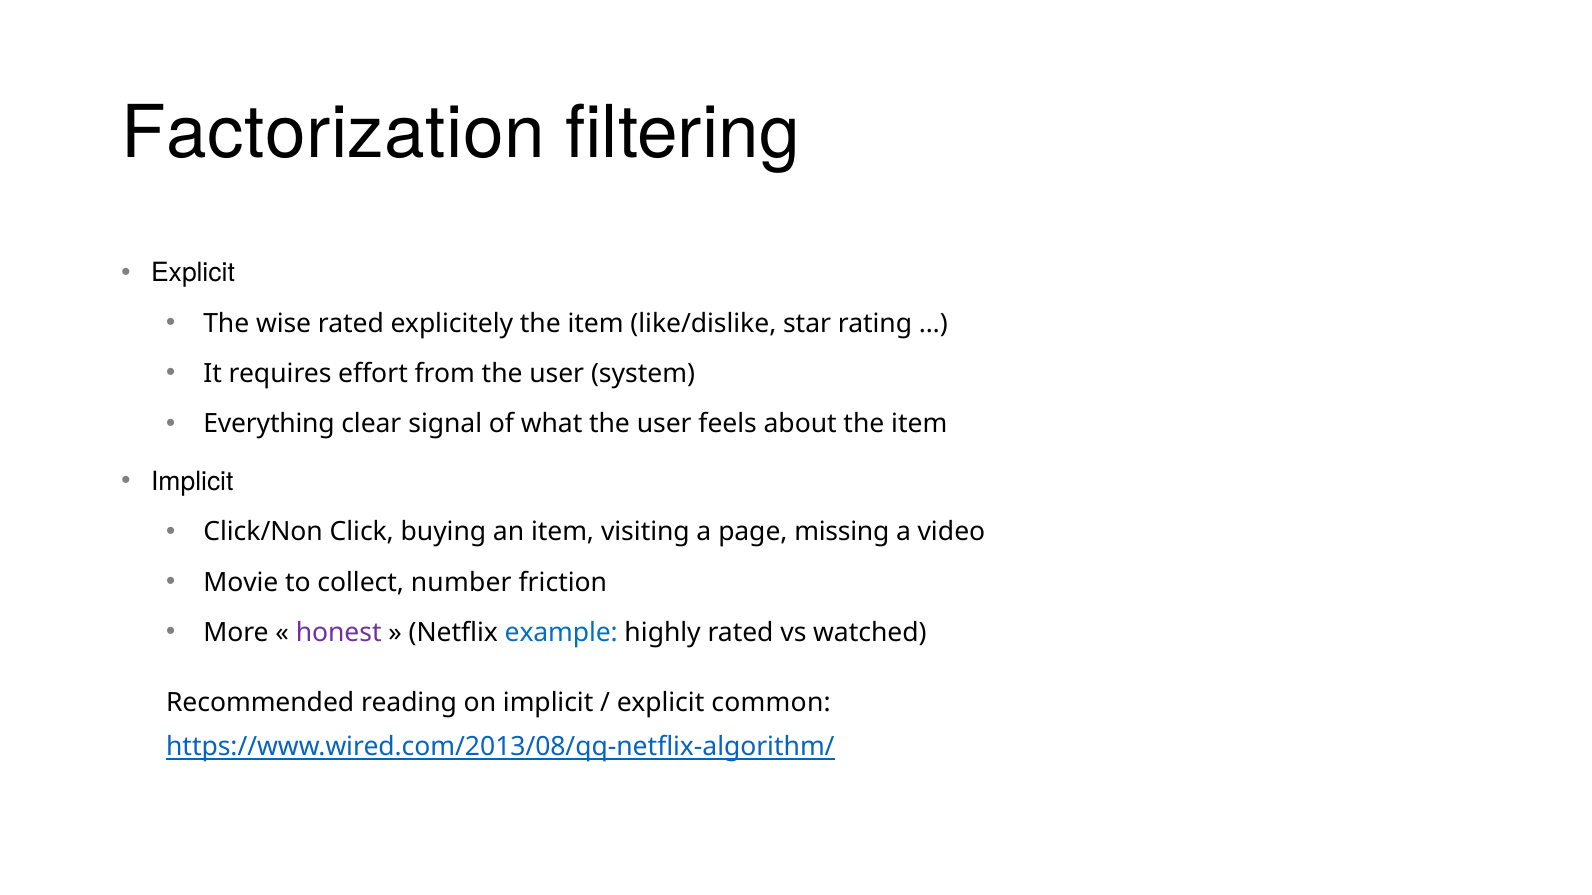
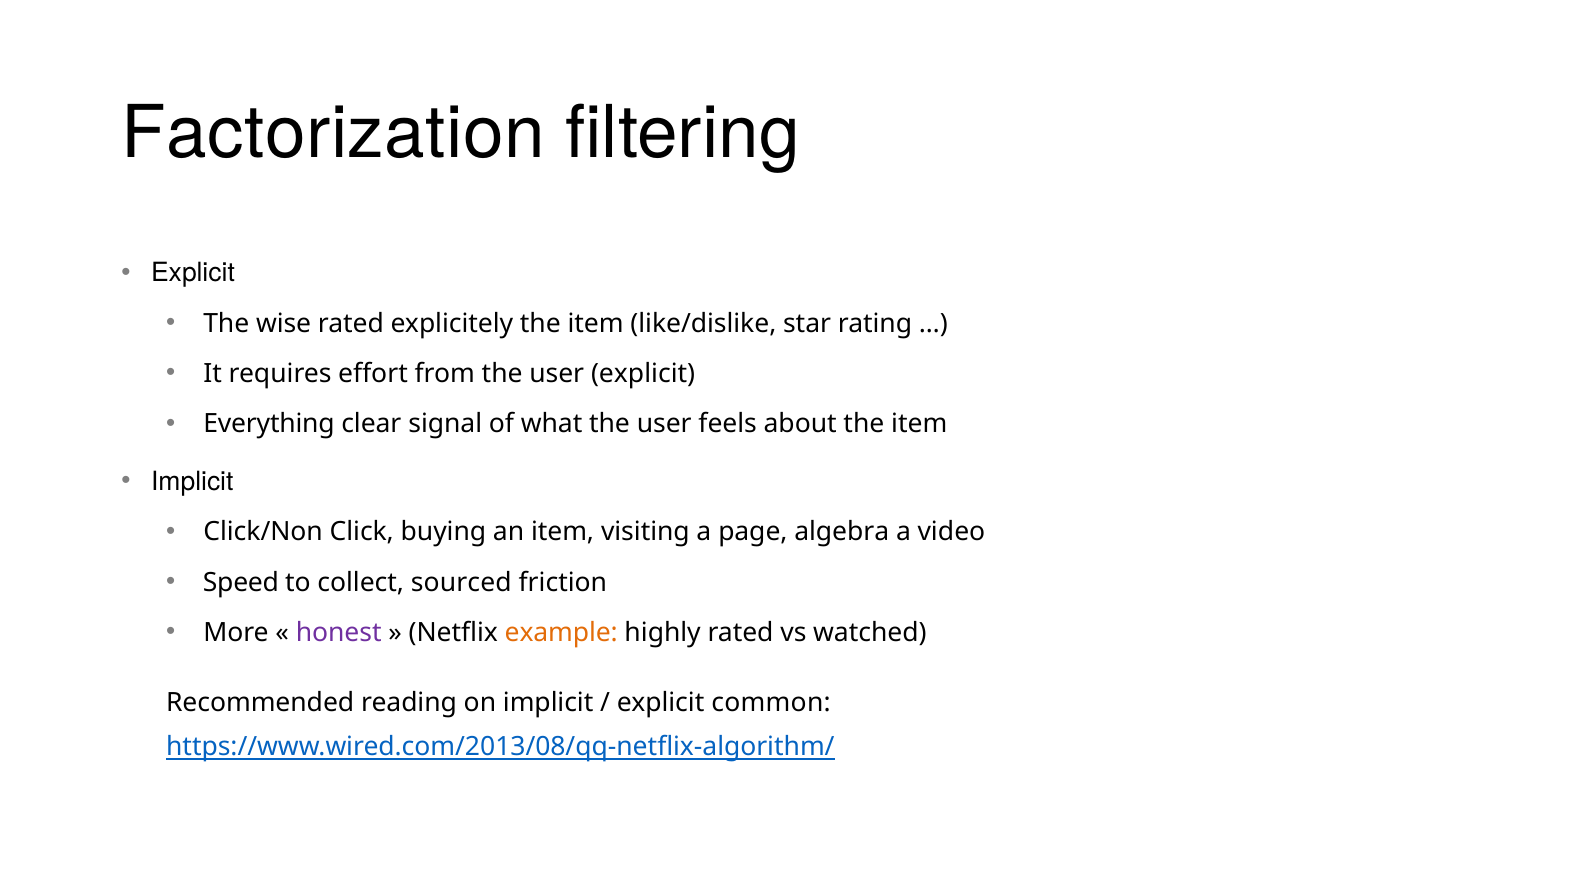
user system: system -> explicit (643, 374)
missing: missing -> algebra (842, 532)
Movie: Movie -> Speed (241, 583)
number: number -> sourced (461, 583)
example colour: blue -> orange (561, 633)
